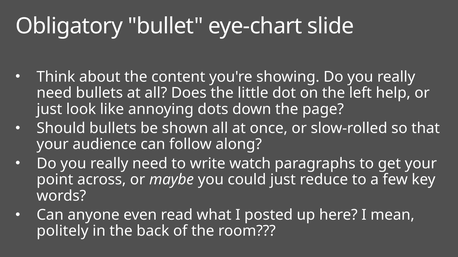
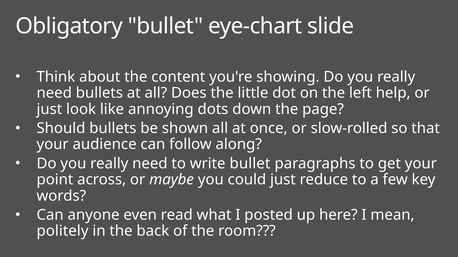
write watch: watch -> bullet (250, 164)
